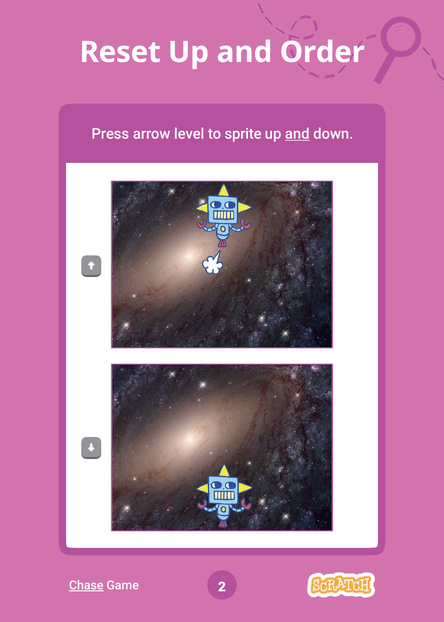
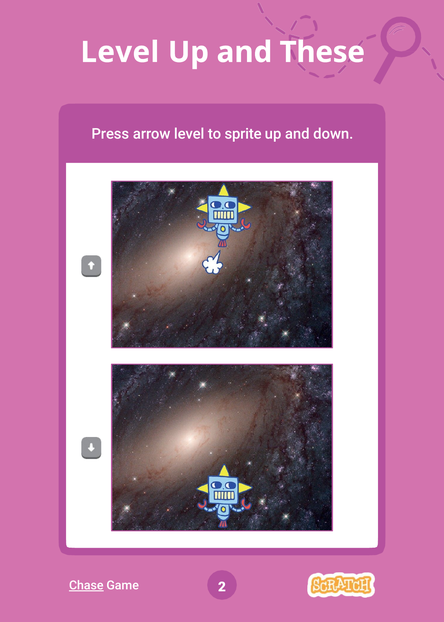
Reset: Reset -> Level (120, 52)
Order: Order -> These (322, 52)
and underline: present -> none (297, 134)
